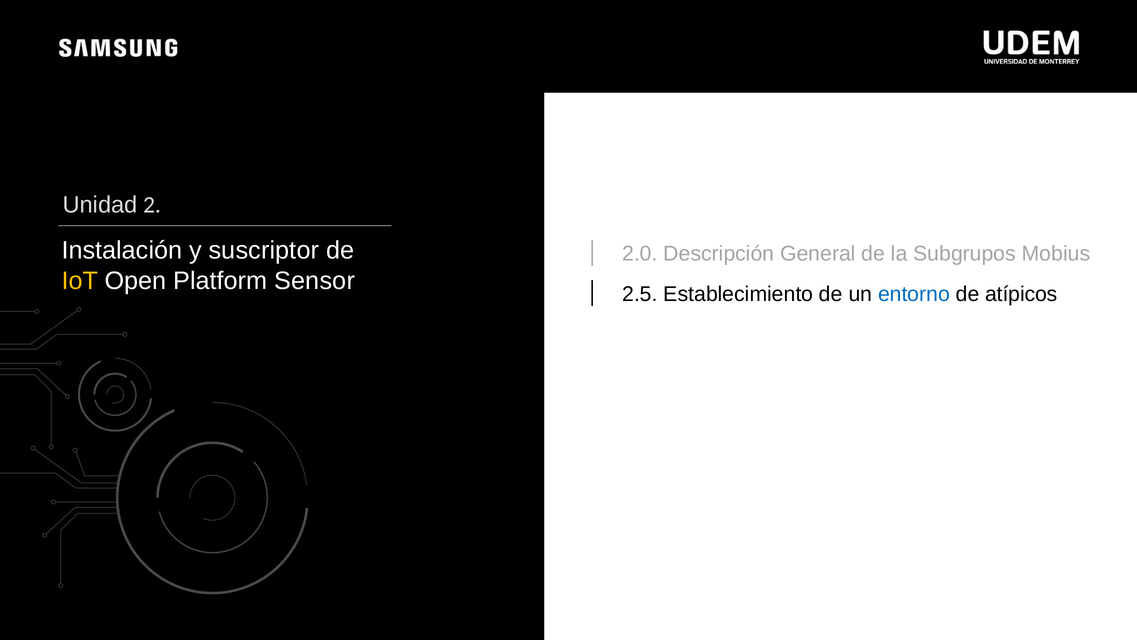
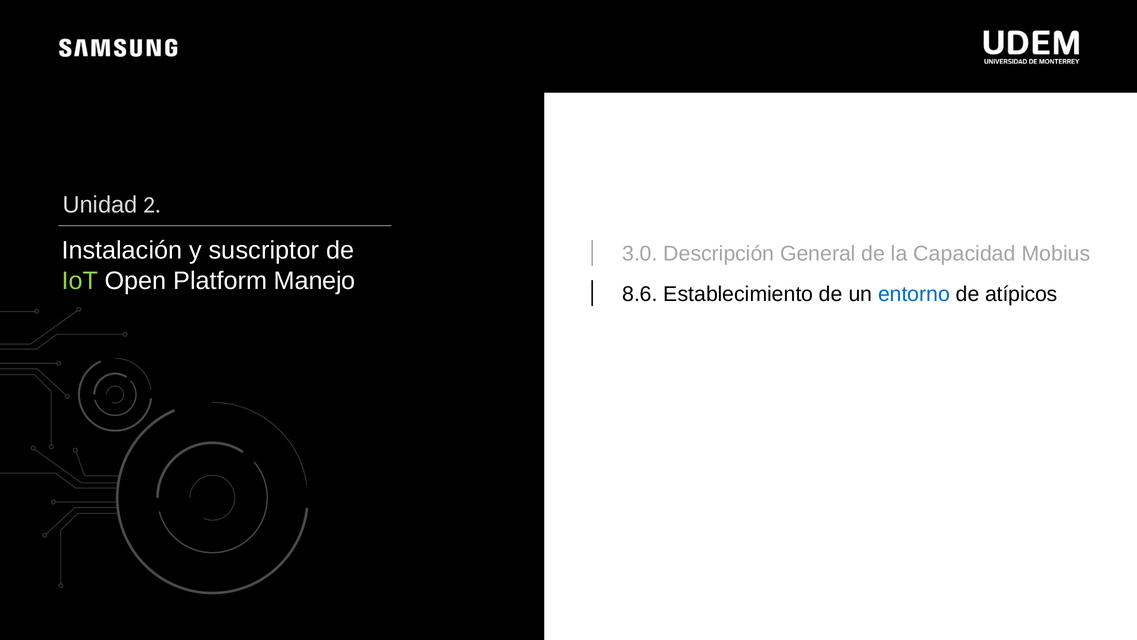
2.0: 2.0 -> 3.0 (640, 254)
Subgrupos: Subgrupos -> Capacidad (965, 254)
IoT colour: yellow -> light green (80, 281)
Sensor: Sensor -> Manejo (315, 281)
2.5: 2.5 -> 8.6 (640, 294)
